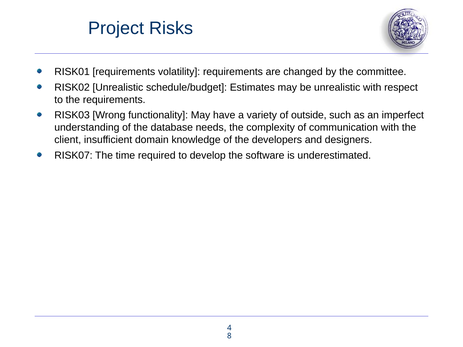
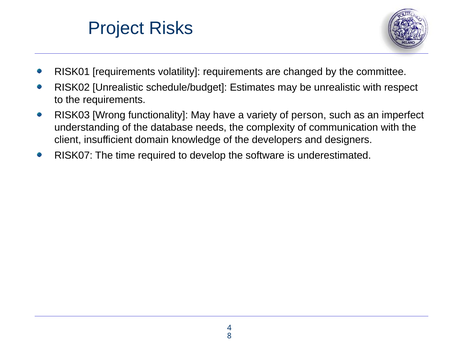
outside: outside -> person (309, 115)
